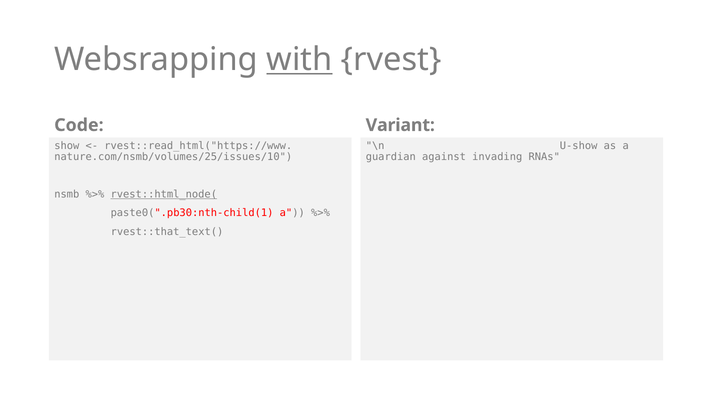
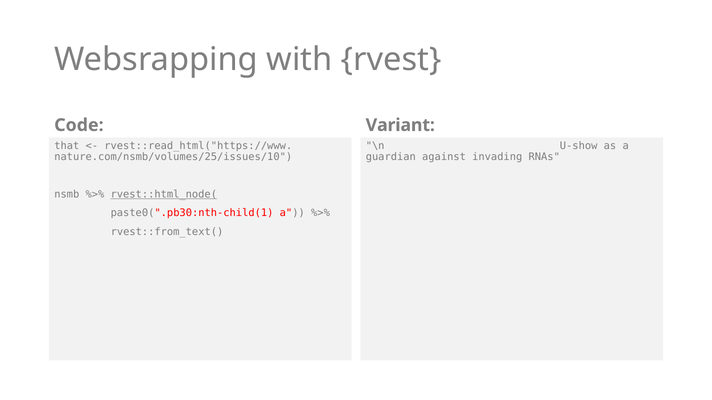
with underline: present -> none (299, 60)
show: show -> that (67, 146)
rvest::that_text(: rvest::that_text( -> rvest::from_text( (167, 232)
